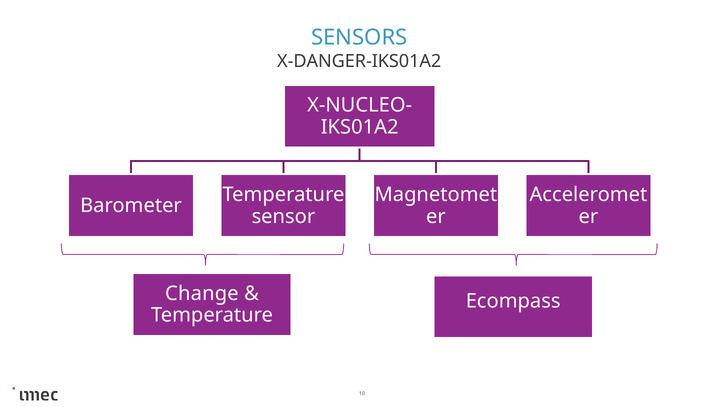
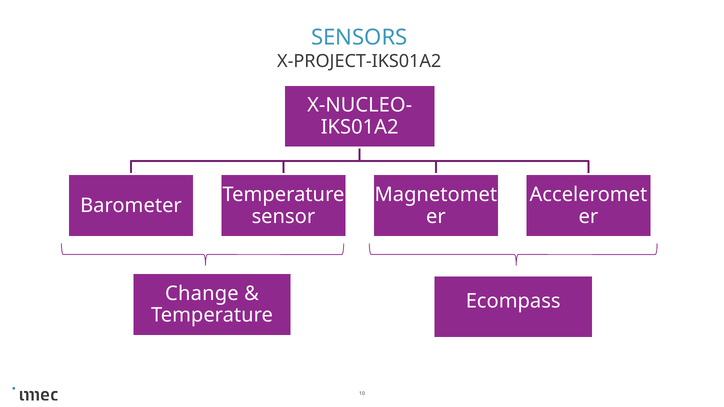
X-DANGER-IKS01A2: X-DANGER-IKS01A2 -> X-PROJECT-IKS01A2 (359, 61)
